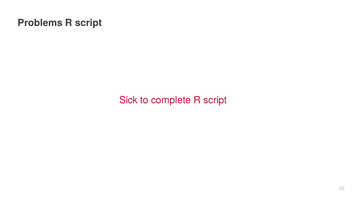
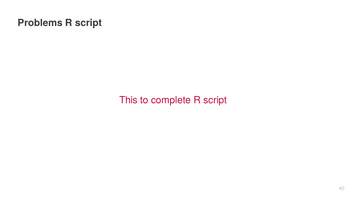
Sick: Sick -> This (128, 100)
